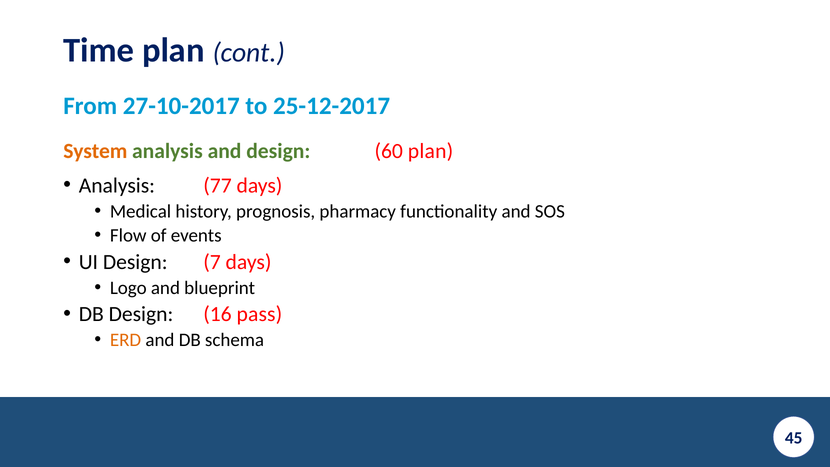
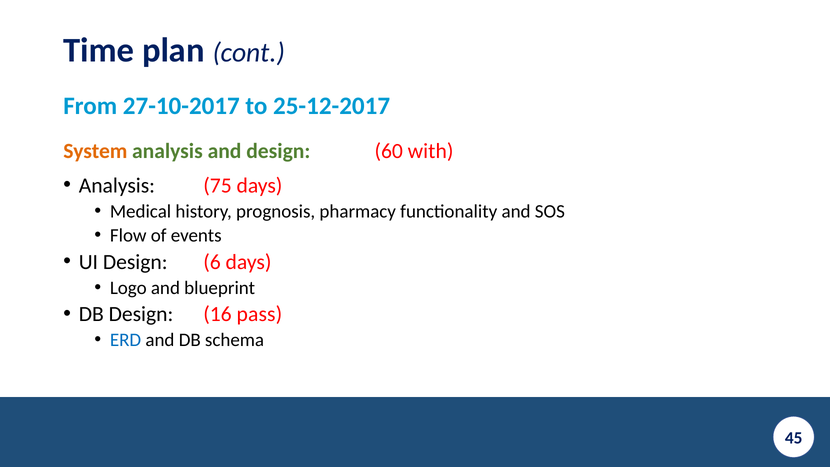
60 plan: plan -> with (431, 151)
77: 77 -> 75 (218, 185)
7: 7 -> 6 (212, 262)
ERD colour: orange -> blue (126, 340)
